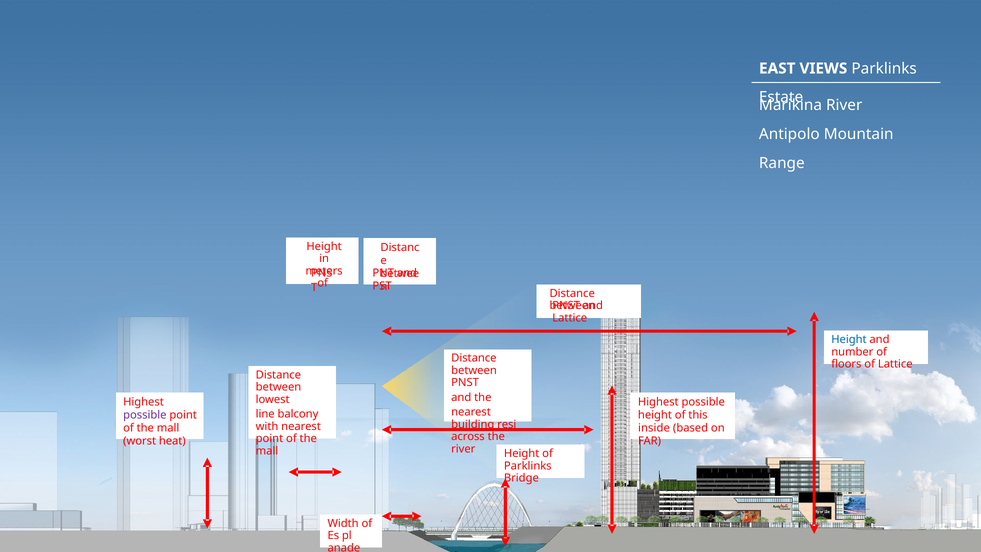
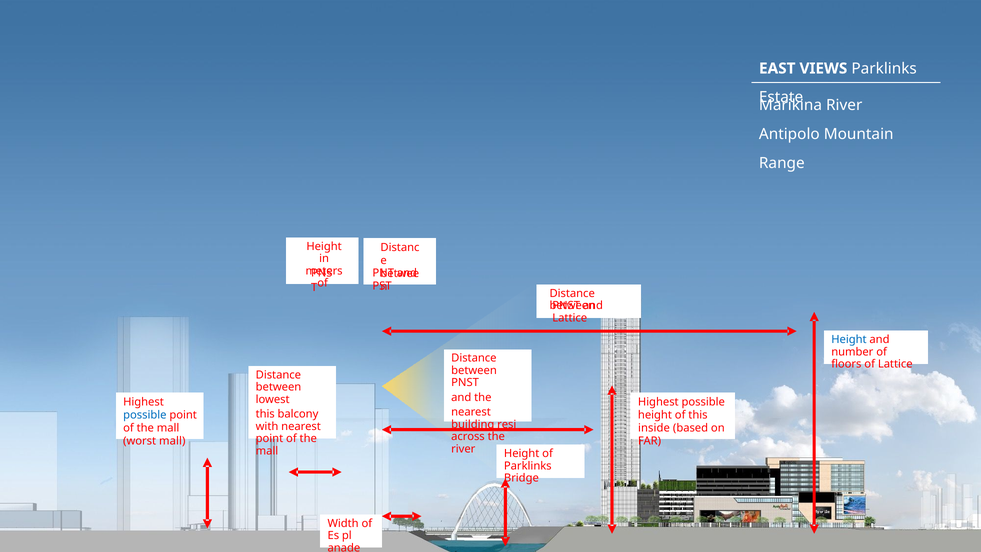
line: line -> this (265, 414)
possible colour: purple -> blue (145, 415)
worst heat: heat -> mall (172, 441)
